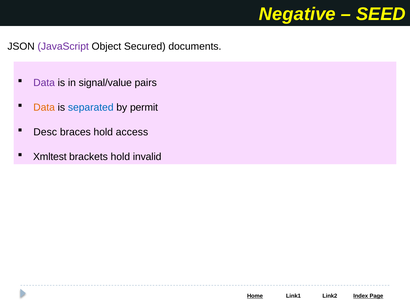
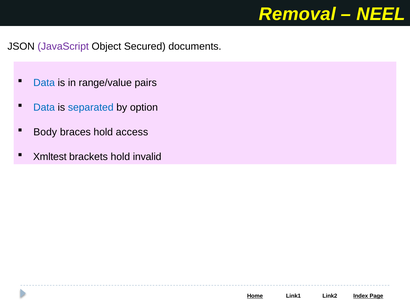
Negative: Negative -> Removal (297, 14)
SEED: SEED -> NEEL (381, 14)
Data colour: purple -> blue (44, 83)
signal/value: signal/value -> range/value (105, 83)
Data colour: orange -> blue (44, 107)
permit: permit -> option (144, 107)
Desc: Desc -> Body (45, 132)
